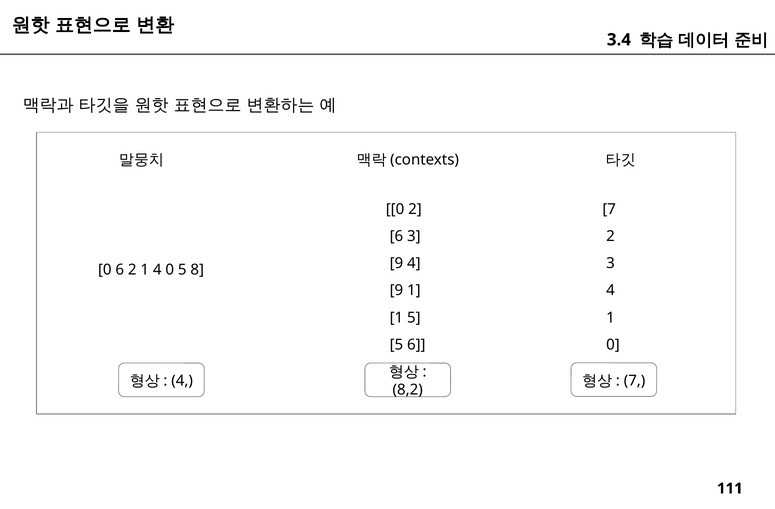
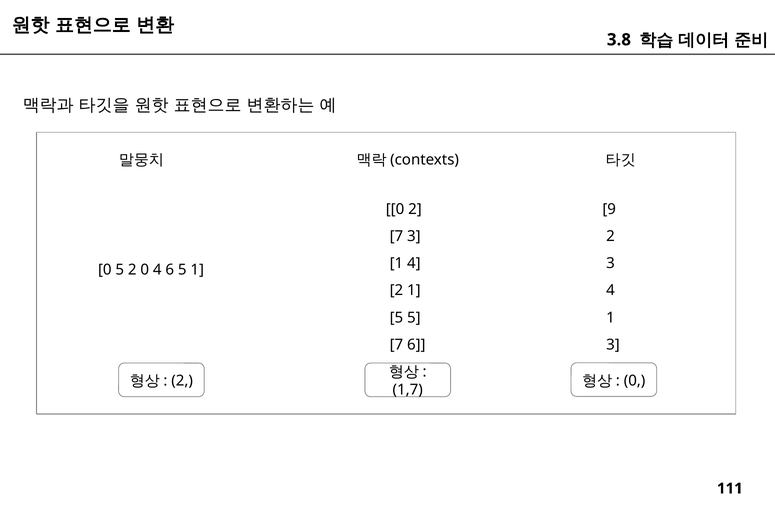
3.4: 3.4 -> 3.8 (619, 40)
7: 7 -> 9 (609, 209)
6: 6 -> 7 (396, 236)
9: 9 -> 1 (396, 263)
0 6: 6 -> 5 (120, 270)
2 1: 1 -> 0 (145, 270)
4 0: 0 -> 6 (170, 270)
5 8: 8 -> 1 (197, 270)
9: 9 -> 2 (396, 290)
1: 1 -> 5 (396, 318)
5: 5 -> 7 (396, 345)
0: 0 -> 3 (613, 345)
7: 7 -> 0 (635, 381)
4: 4 -> 2 (182, 381)
8,2: 8,2 -> 1,7 (408, 390)
